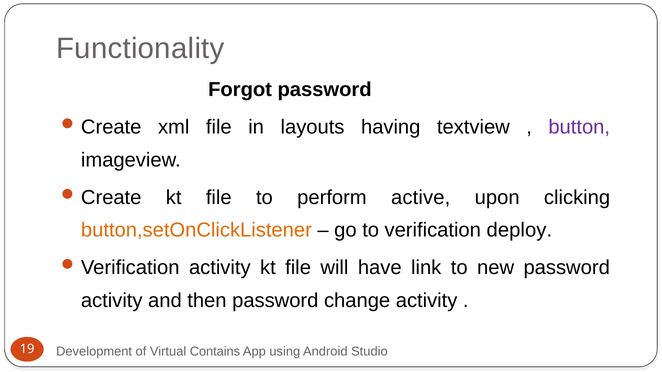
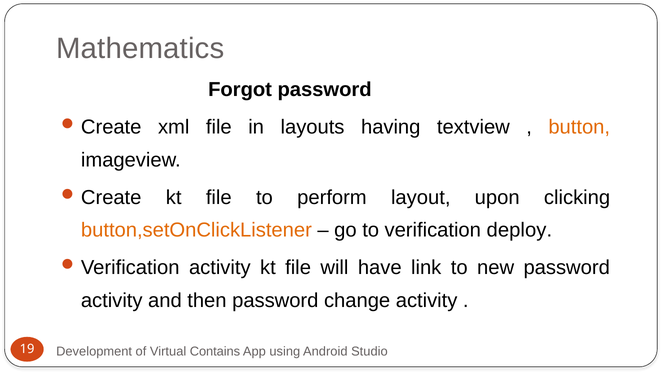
Functionality: Functionality -> Mathematics (140, 49)
button colour: purple -> orange (579, 127)
active: active -> layout (421, 198)
